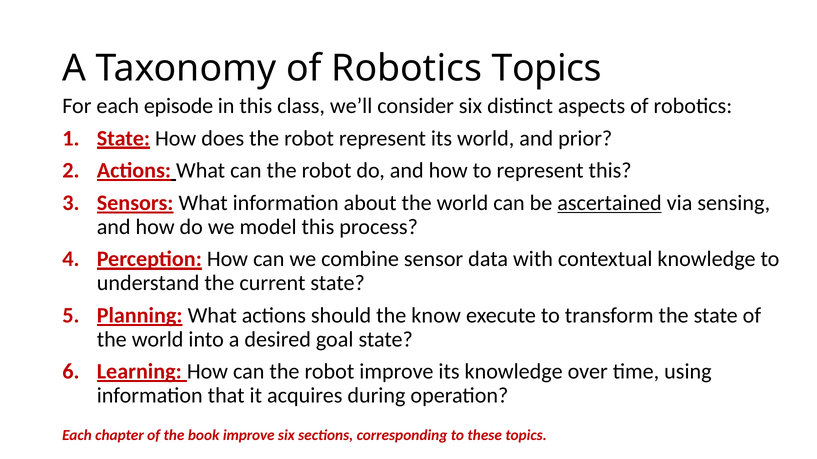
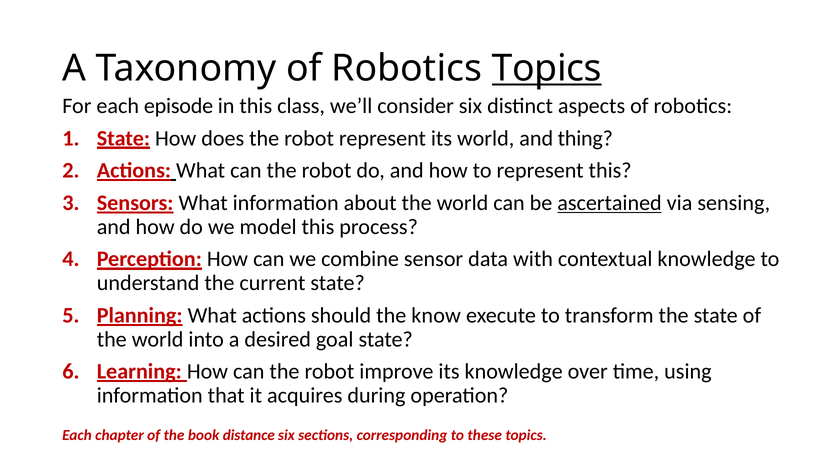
Topics underline: none -> present (547, 69)
prior: prior -> thing (585, 138)
book improve: improve -> distance (249, 436)
